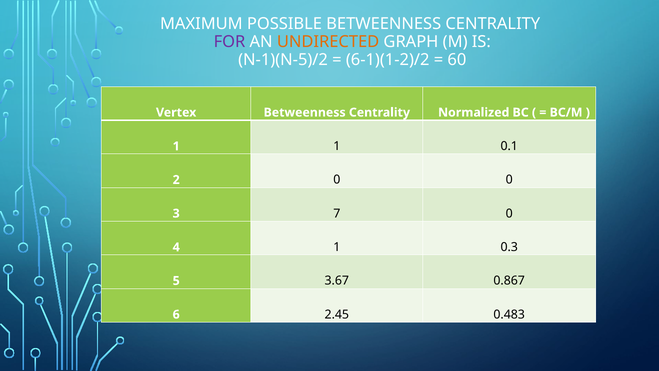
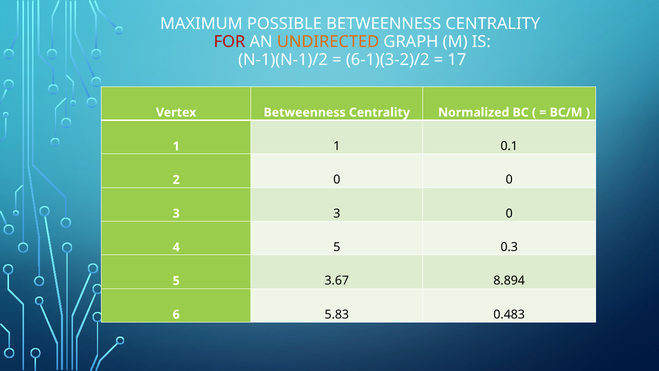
FOR colour: purple -> red (230, 42)
N-1)(N-5)/2: N-1)(N-5)/2 -> N-1)(N-1)/2 (283, 60)
6-1)(1-2)/2: 6-1)(1-2)/2 -> 6-1)(3-2)/2 (388, 60)
60: 60 -> 17 (457, 60)
7: 7 -> 3 (337, 213)
1: 1 -> 5 (337, 247)
0.867: 0.867 -> 8.894 (509, 281)
2.45: 2.45 -> 5.83 (337, 314)
